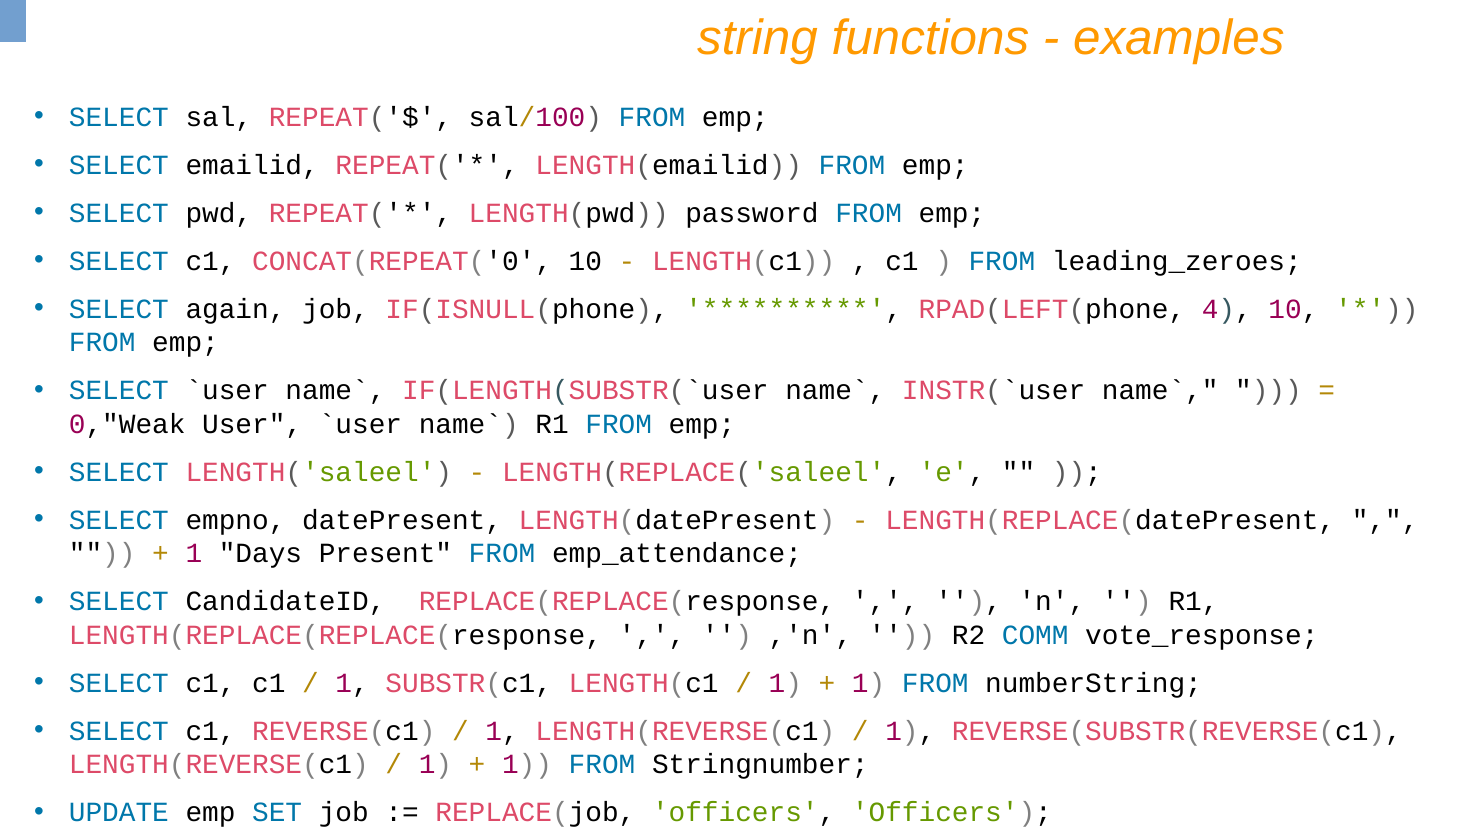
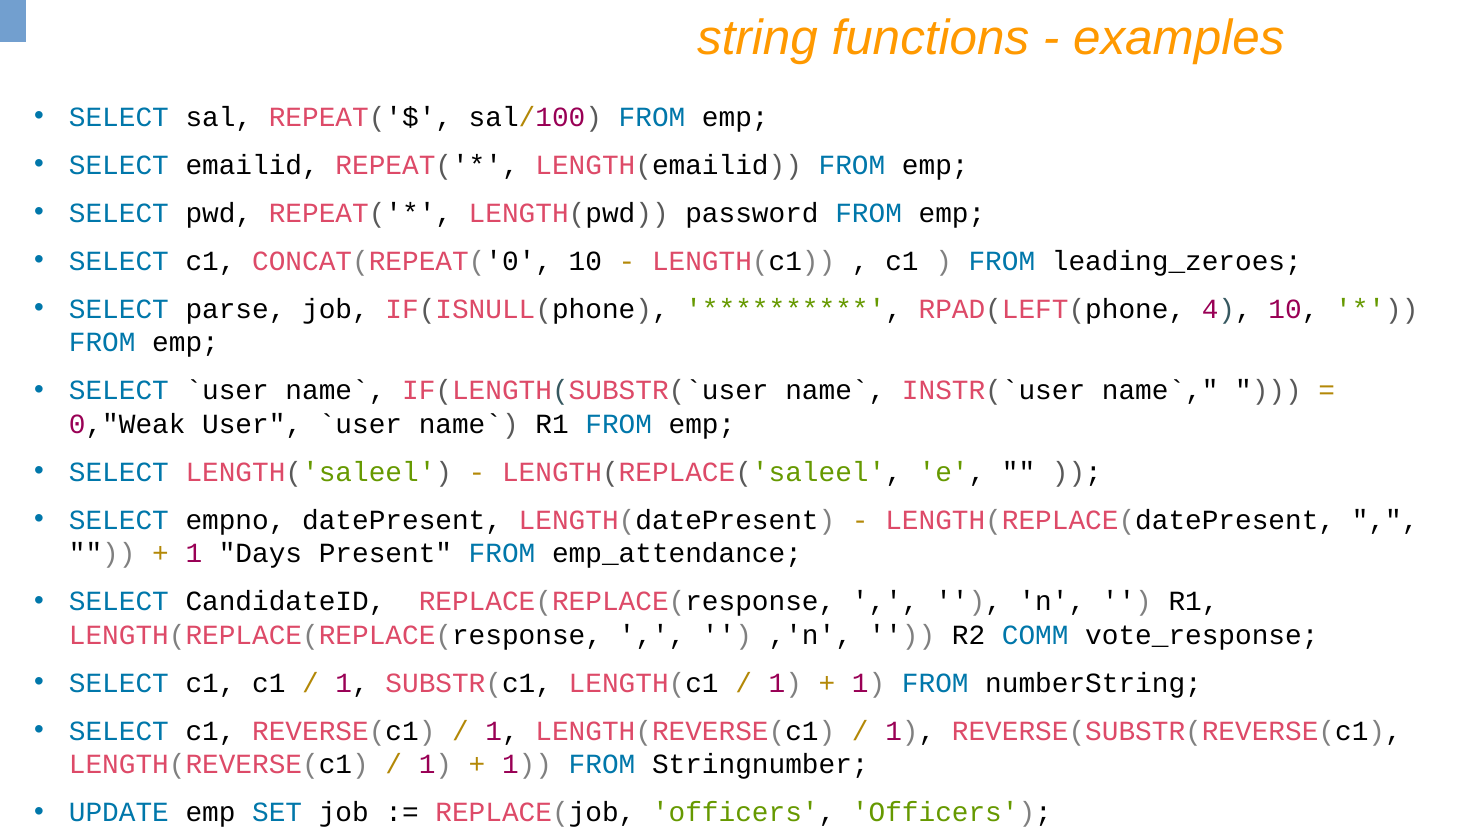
again: again -> parse (235, 309)
